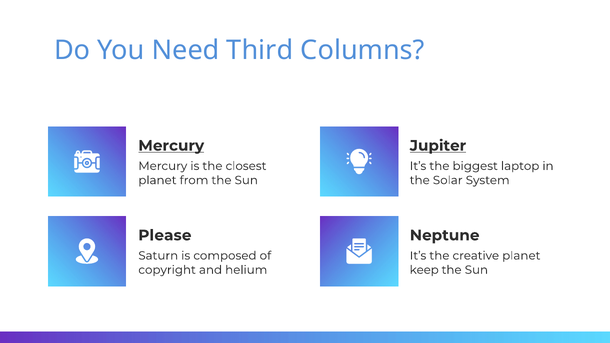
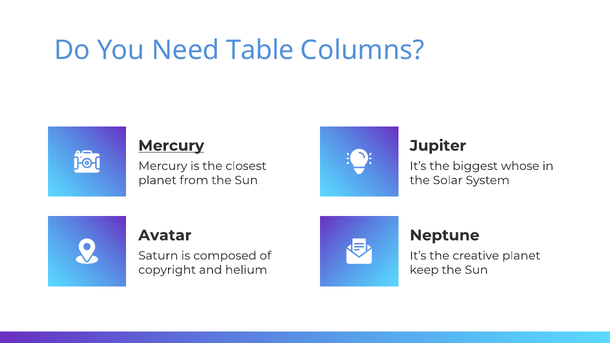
Third: Third -> Table (260, 50)
Jupiter underline: present -> none (438, 146)
laptop: laptop -> whose (520, 166)
Please: Please -> Avatar (165, 235)
